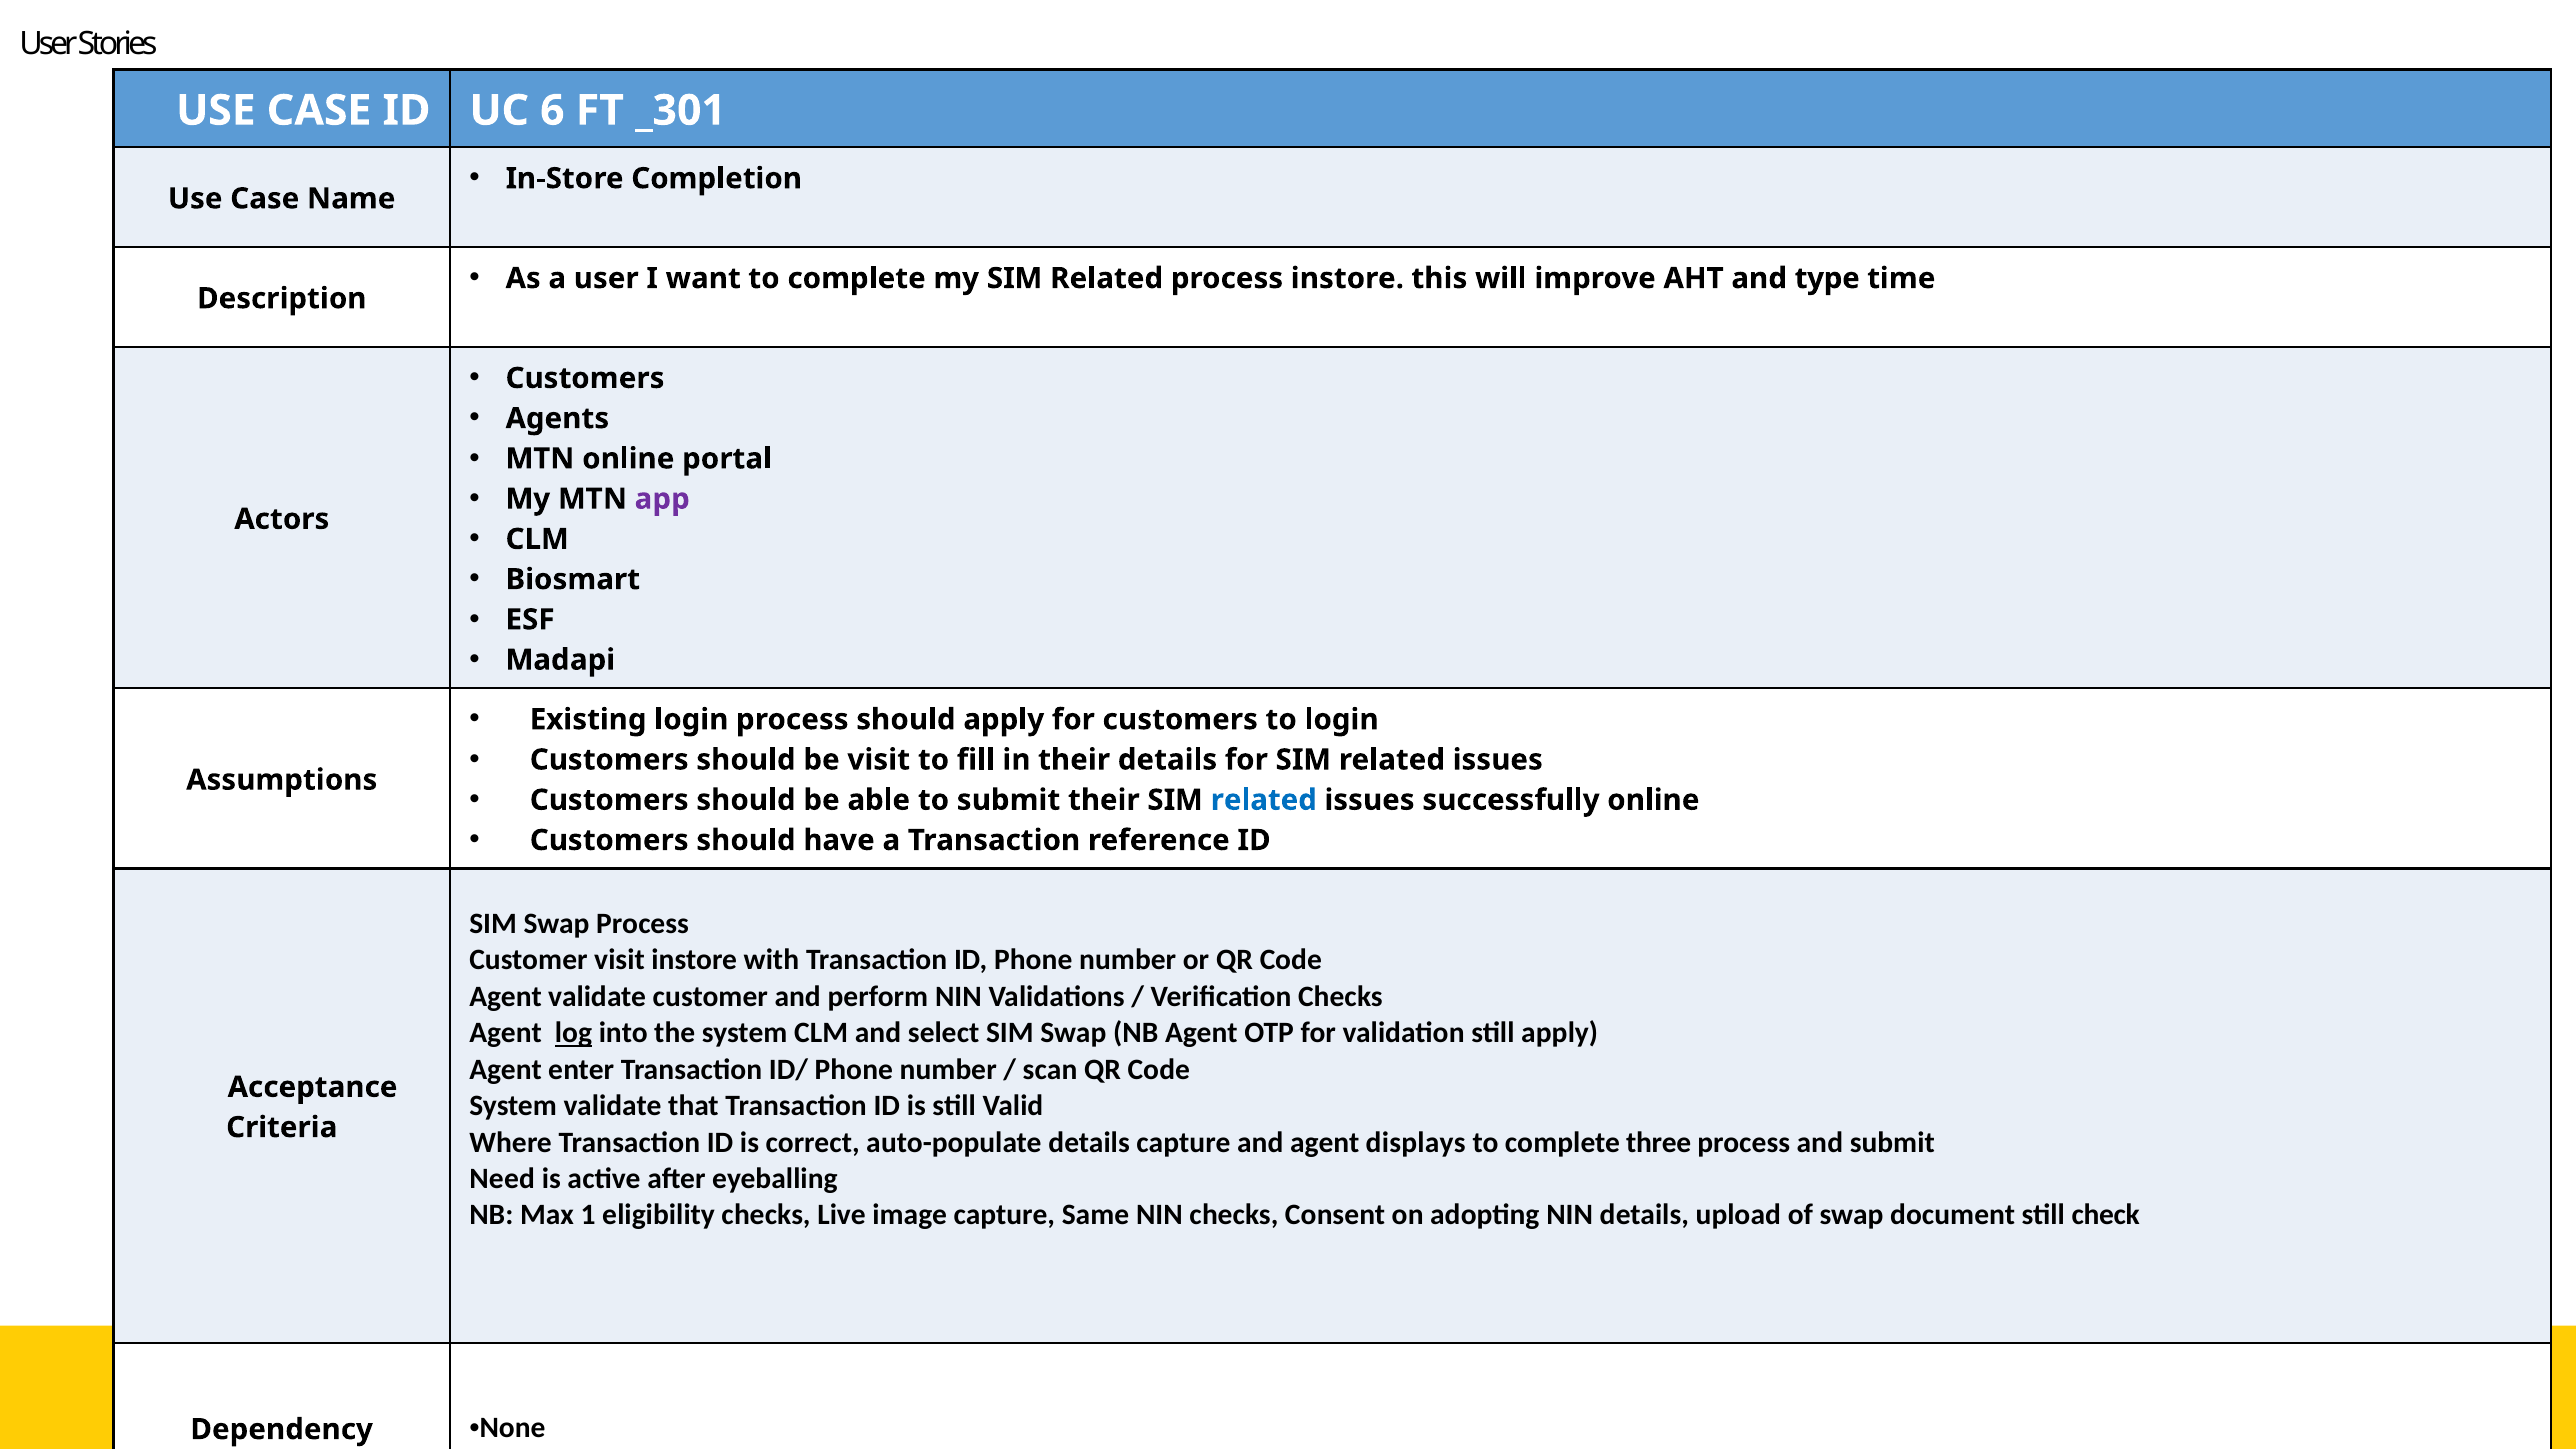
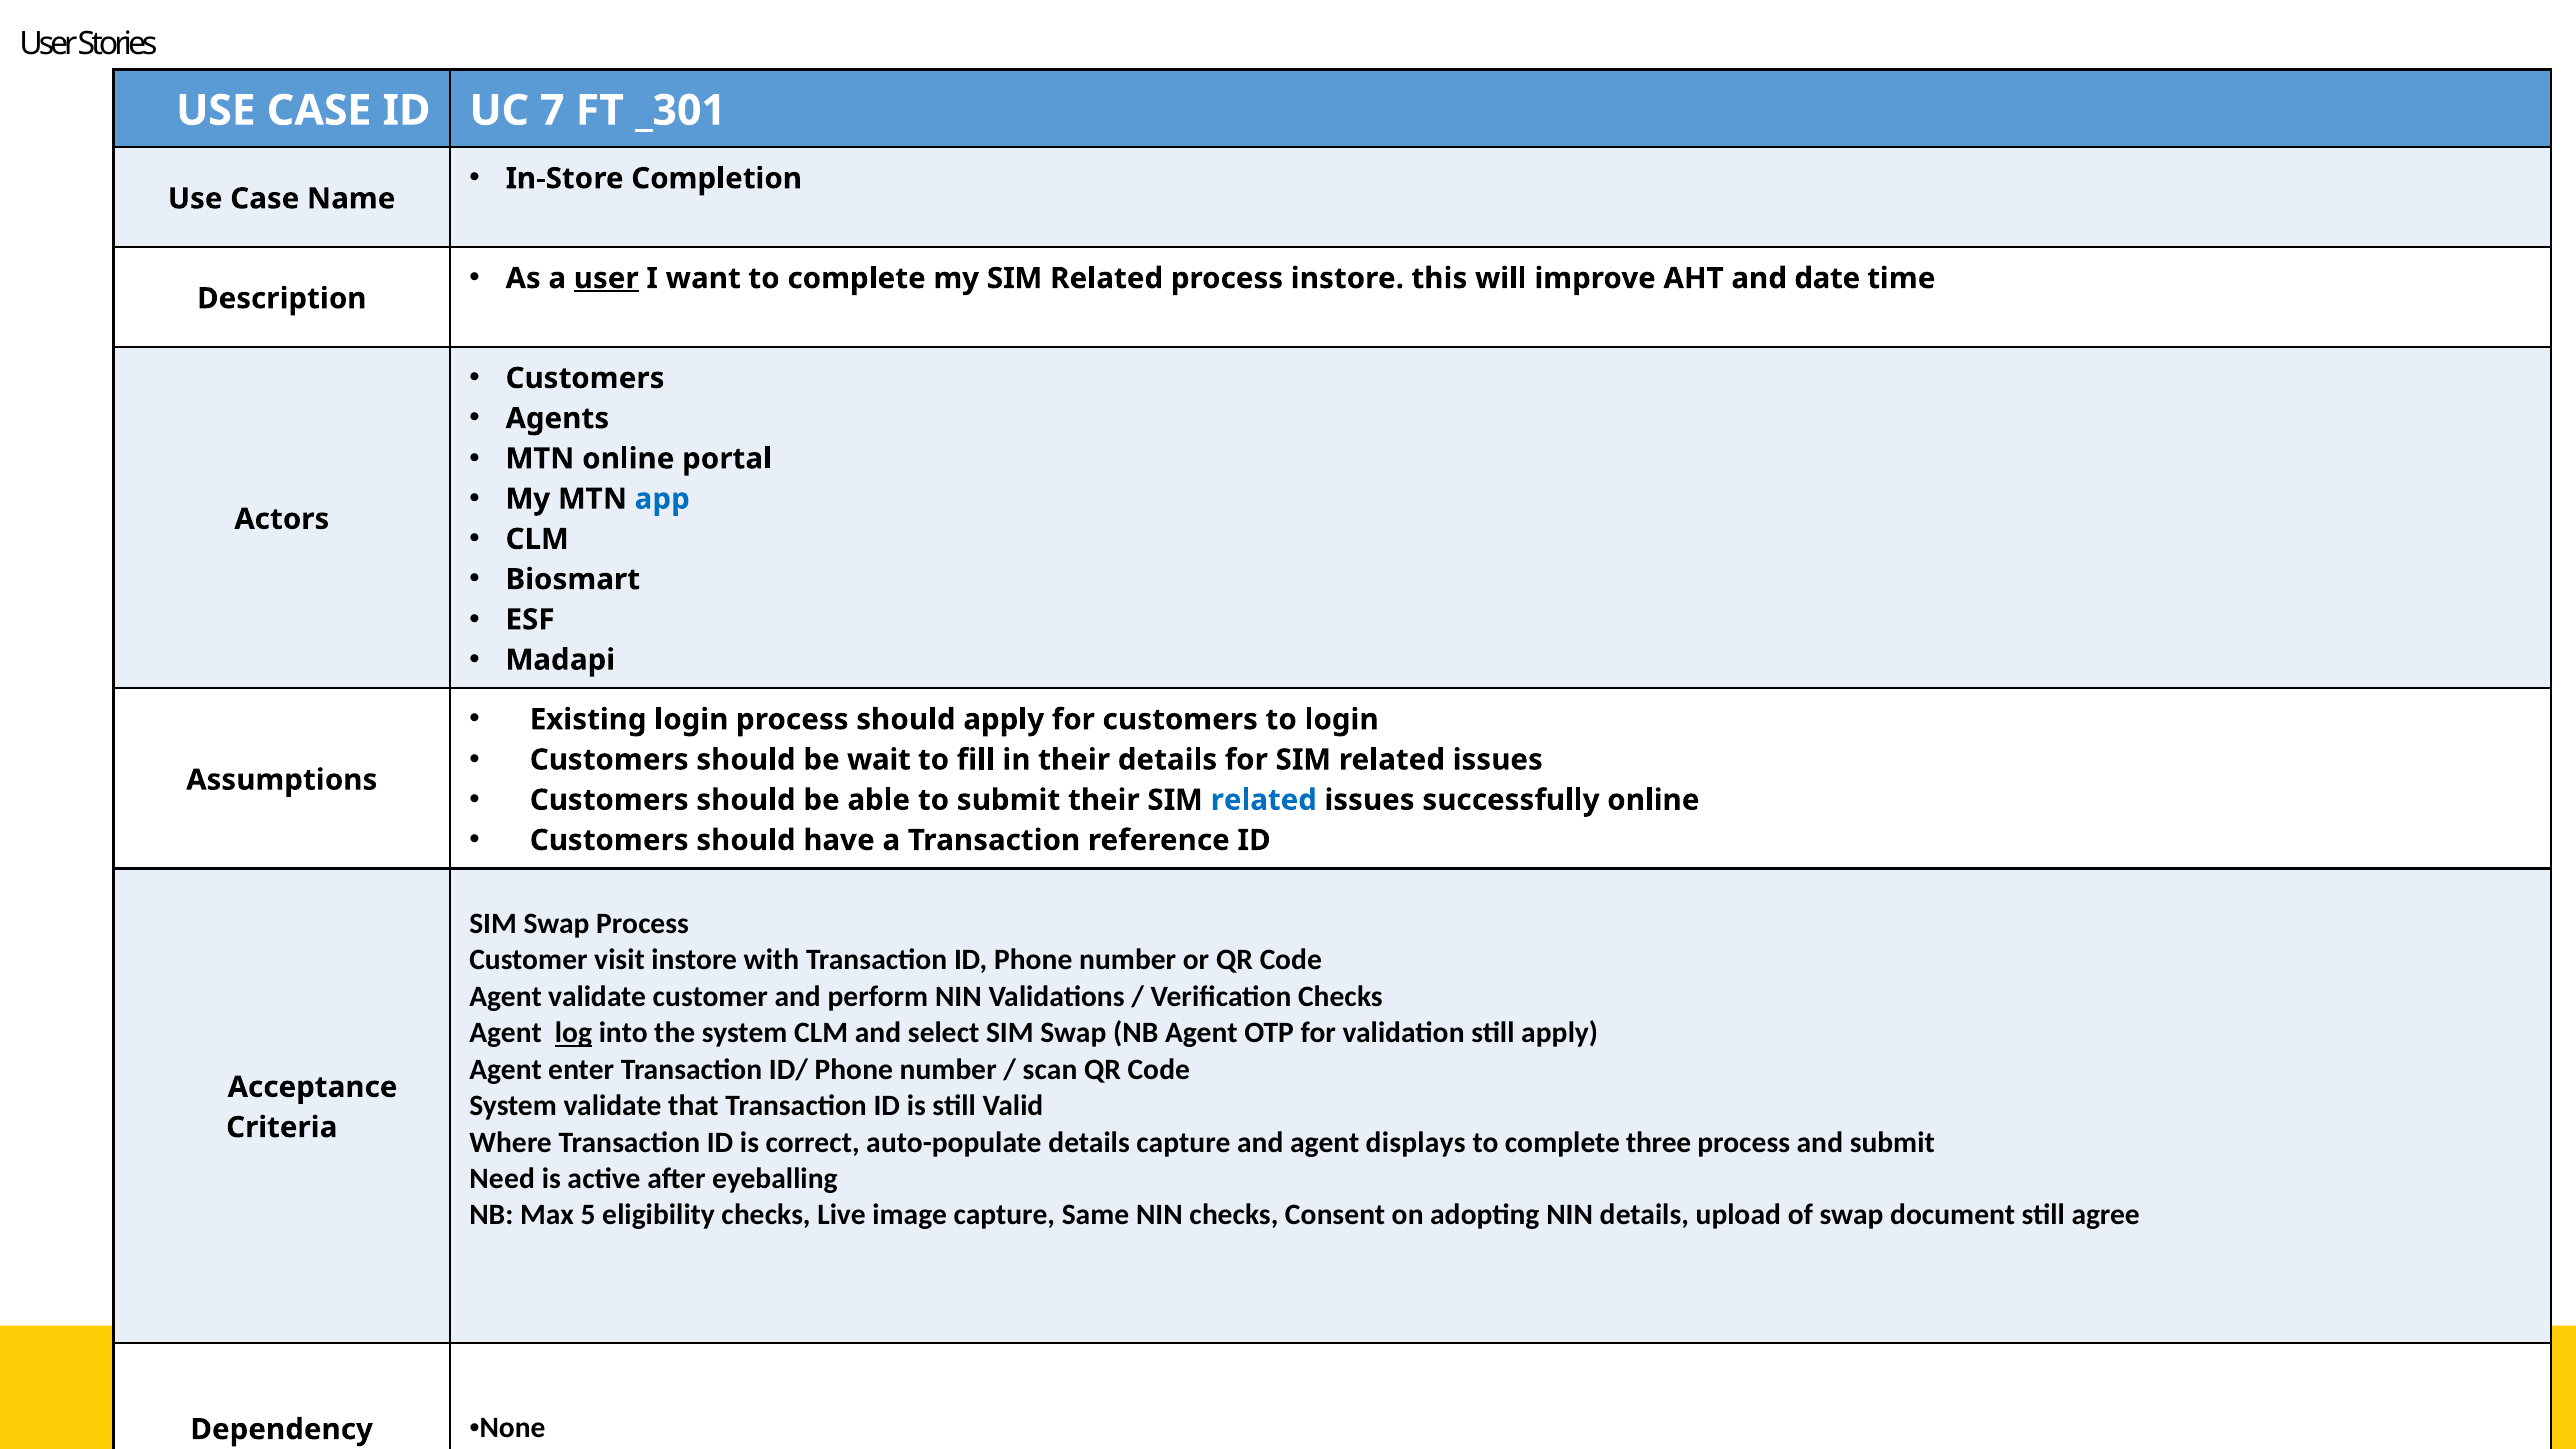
6: 6 -> 7 (552, 111)
user underline: none -> present (606, 278)
type: type -> date (1827, 278)
app colour: purple -> blue (662, 499)
be visit: visit -> wait (879, 760)
1: 1 -> 5 (588, 1215)
check: check -> agree (2106, 1215)
